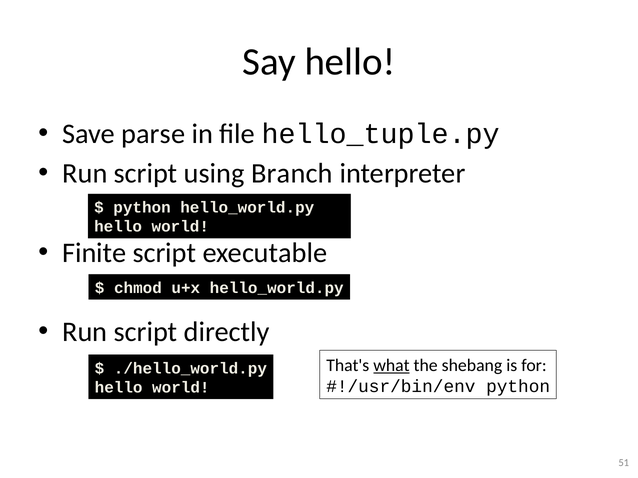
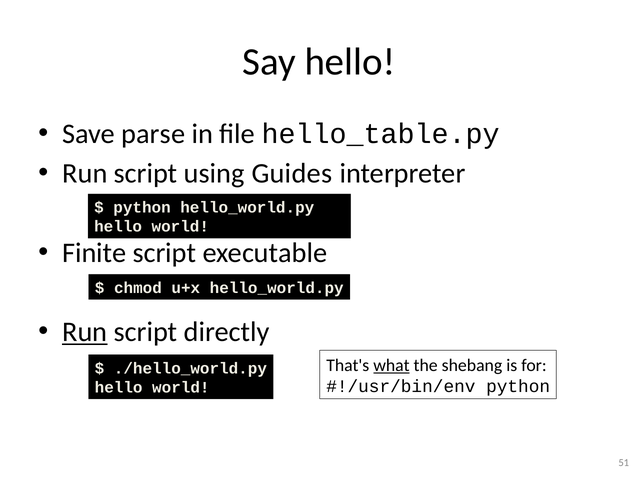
hello_tuple.py: hello_tuple.py -> hello_table.py (381, 134)
Branch: Branch -> Guides (292, 174)
Run underline: none -> present (85, 332)
